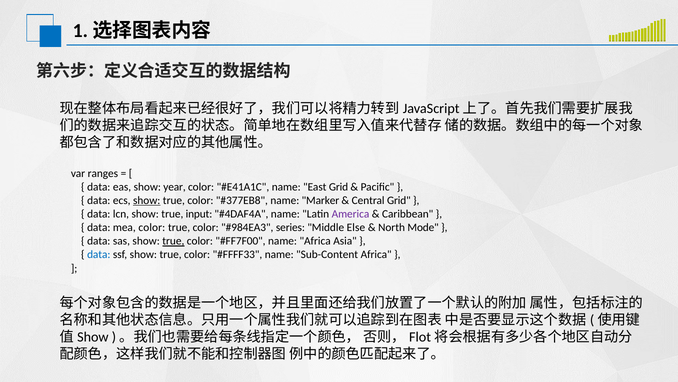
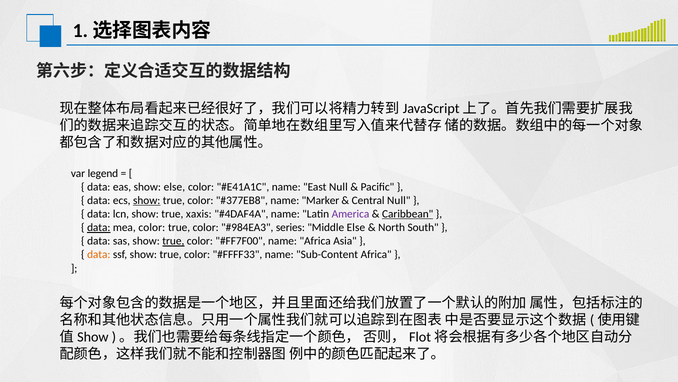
ranges: ranges -> legend (103, 173)
show year: year -> else (174, 187)
East Grid: Grid -> Null (338, 187)
Central Grid: Grid -> Null (399, 200)
input: input -> xaxis (199, 214)
Caribbean underline: none -> present (408, 214)
data underline: none -> present (99, 227)
Mode: Mode -> South (423, 227)
data colour: blue -> orange (99, 254)
